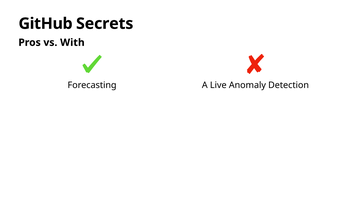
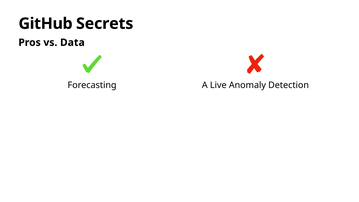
With: With -> Data (72, 43)
